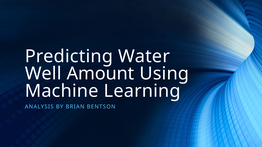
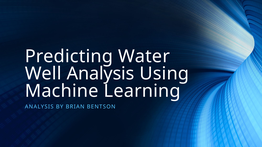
Well Amount: Amount -> Analysis (100, 74)
